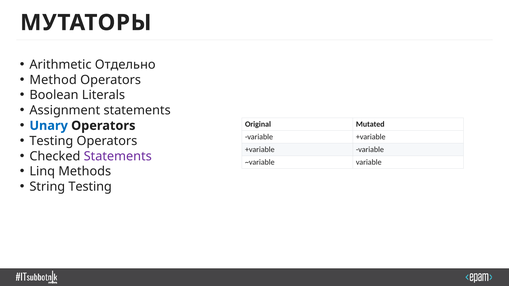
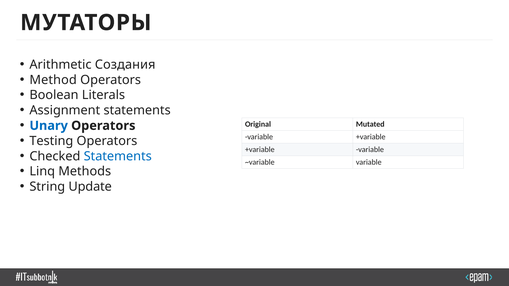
Отдельно: Отдельно -> Создания (125, 65)
Statements colour: purple -> blue (118, 156)
String Testing: Testing -> Update (90, 187)
